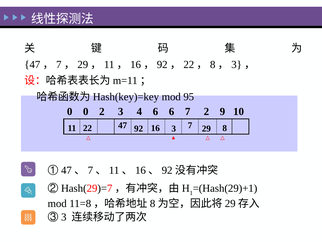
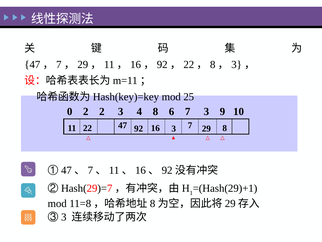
95: 95 -> 25 (189, 97)
0 0: 0 -> 2 (86, 111)
4 6: 6 -> 8 (155, 111)
7 2: 2 -> 3 (206, 111)
